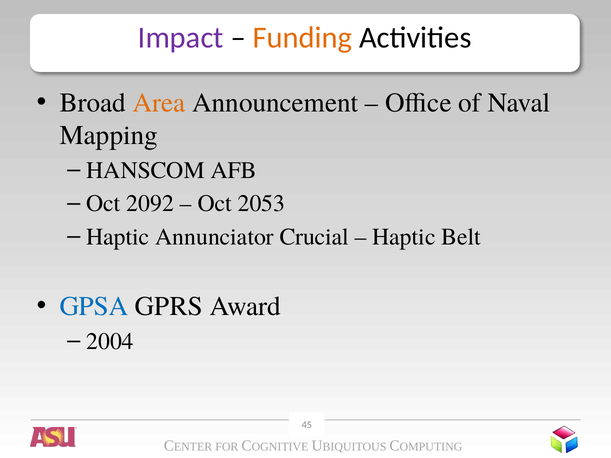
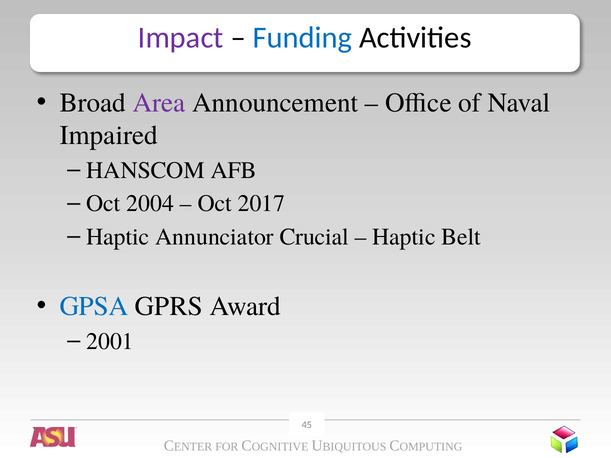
Funding colour: orange -> blue (302, 37)
Area colour: orange -> purple (159, 103)
Mapping: Mapping -> Impaired (109, 135)
2092: 2092 -> 2004 (150, 204)
2053: 2053 -> 2017 (261, 204)
2004: 2004 -> 2001 (110, 342)
